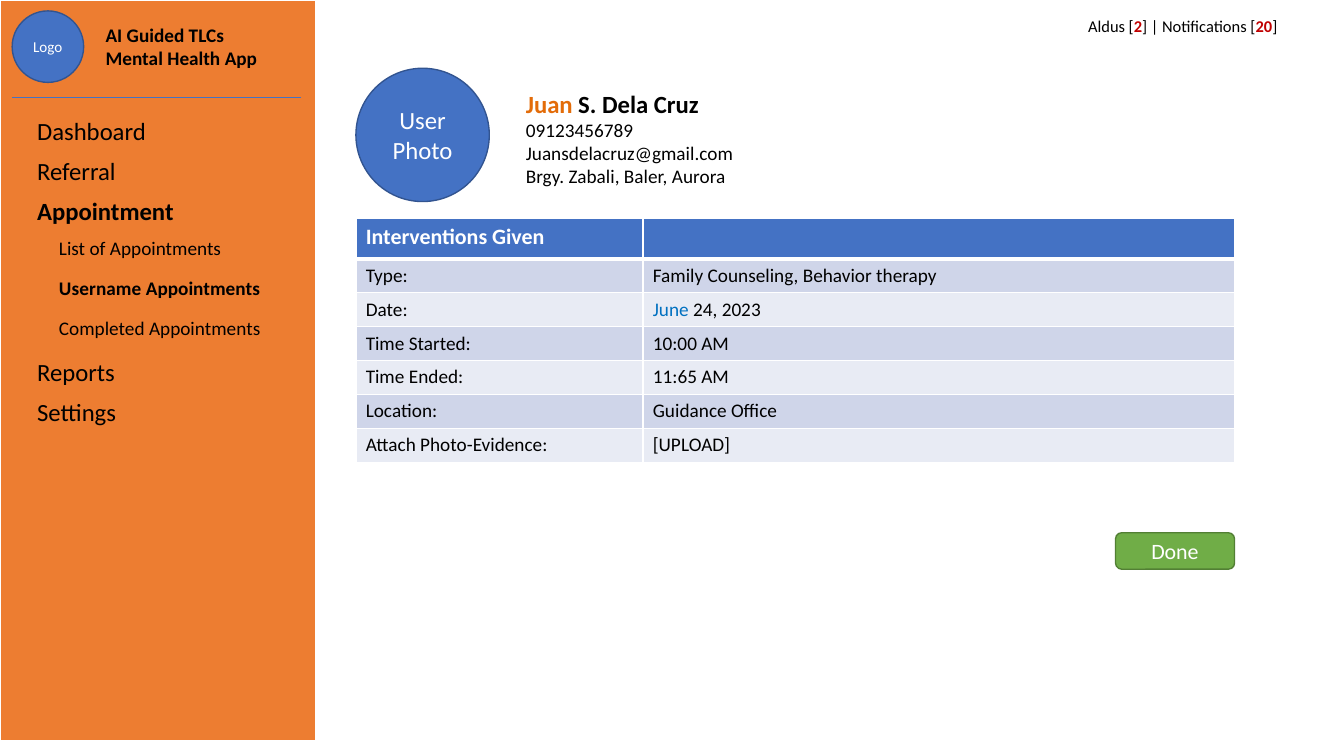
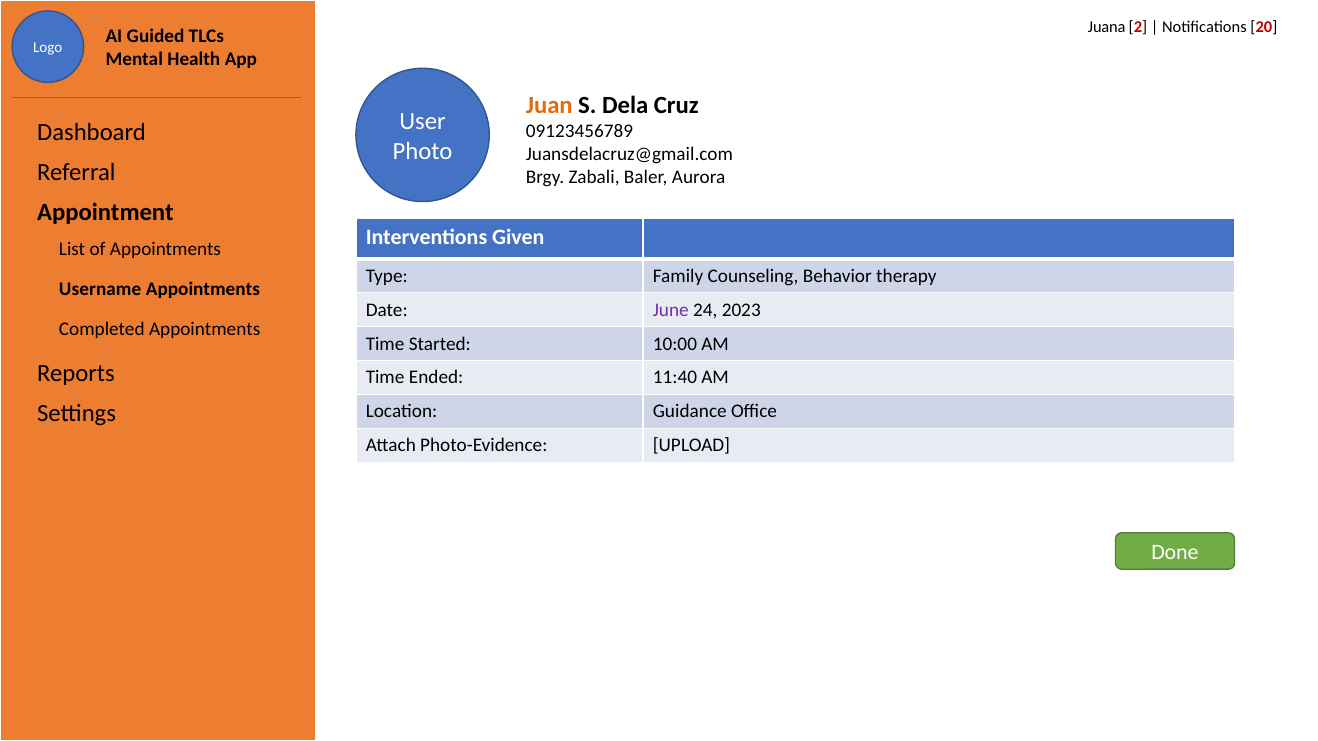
Aldus: Aldus -> Juana (1107, 27)
June colour: blue -> purple (671, 310)
11:65: 11:65 -> 11:40 (675, 378)
